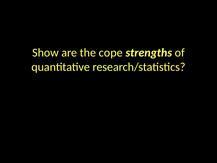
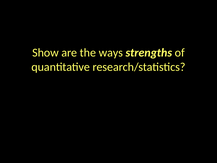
cope: cope -> ways (111, 53)
